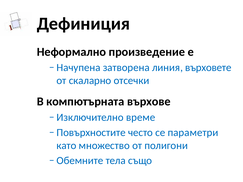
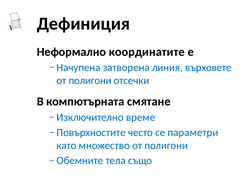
произведение: произведение -> координатите (147, 52)
скаларно: скаларно -> полигони (90, 81)
върхове: върхове -> смятане (149, 102)
